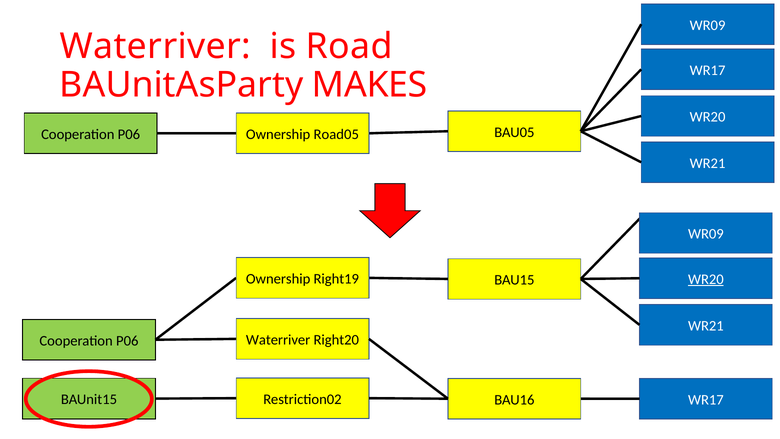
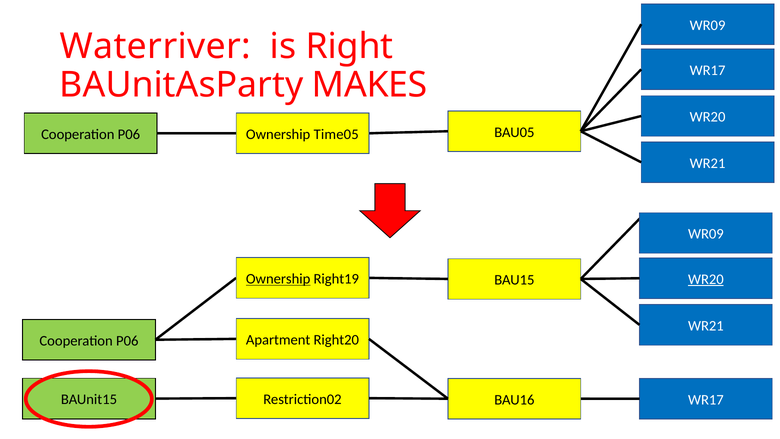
Road: Road -> Right (349, 46)
Road05: Road05 -> Time05 (336, 134)
Ownership underline: none -> present (278, 279)
Waterriver: Waterriver -> Apartment (278, 340)
